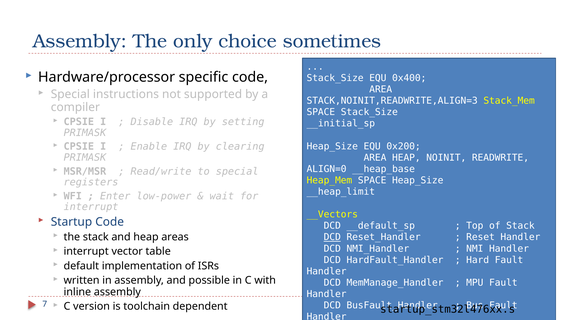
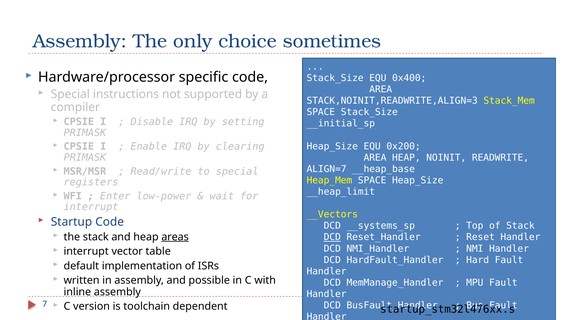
ALIGN=0: ALIGN=0 -> ALIGN=7 (327, 169)
__default_sp: __default_sp -> __systems_sp (381, 226)
areas underline: none -> present (175, 237)
